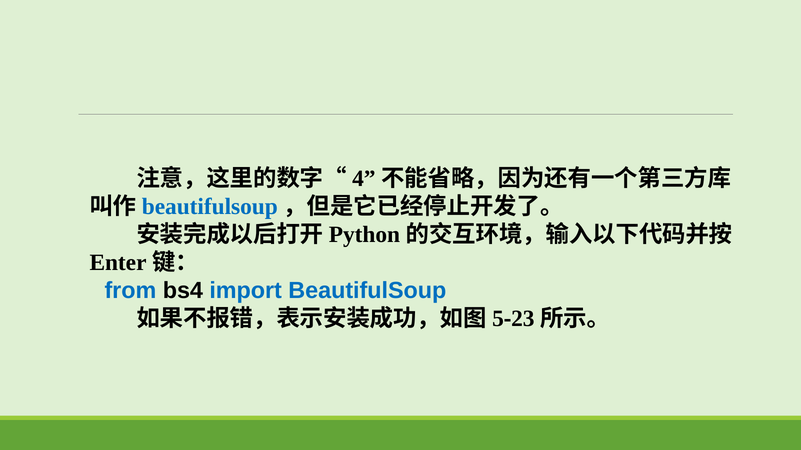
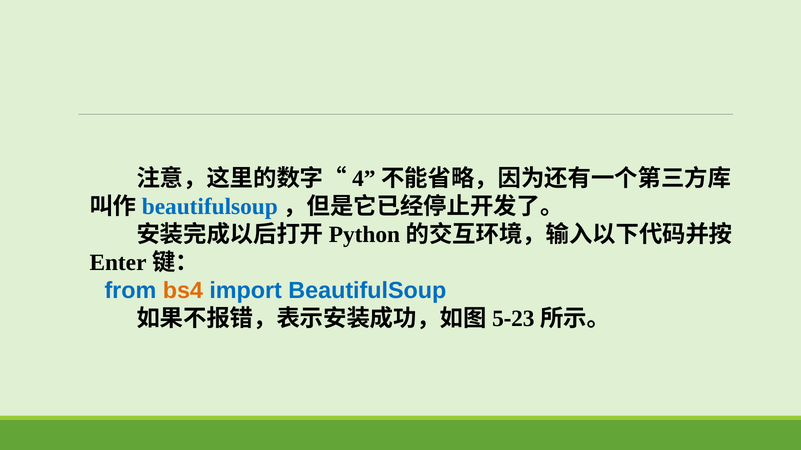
bs4 colour: black -> orange (183, 291)
